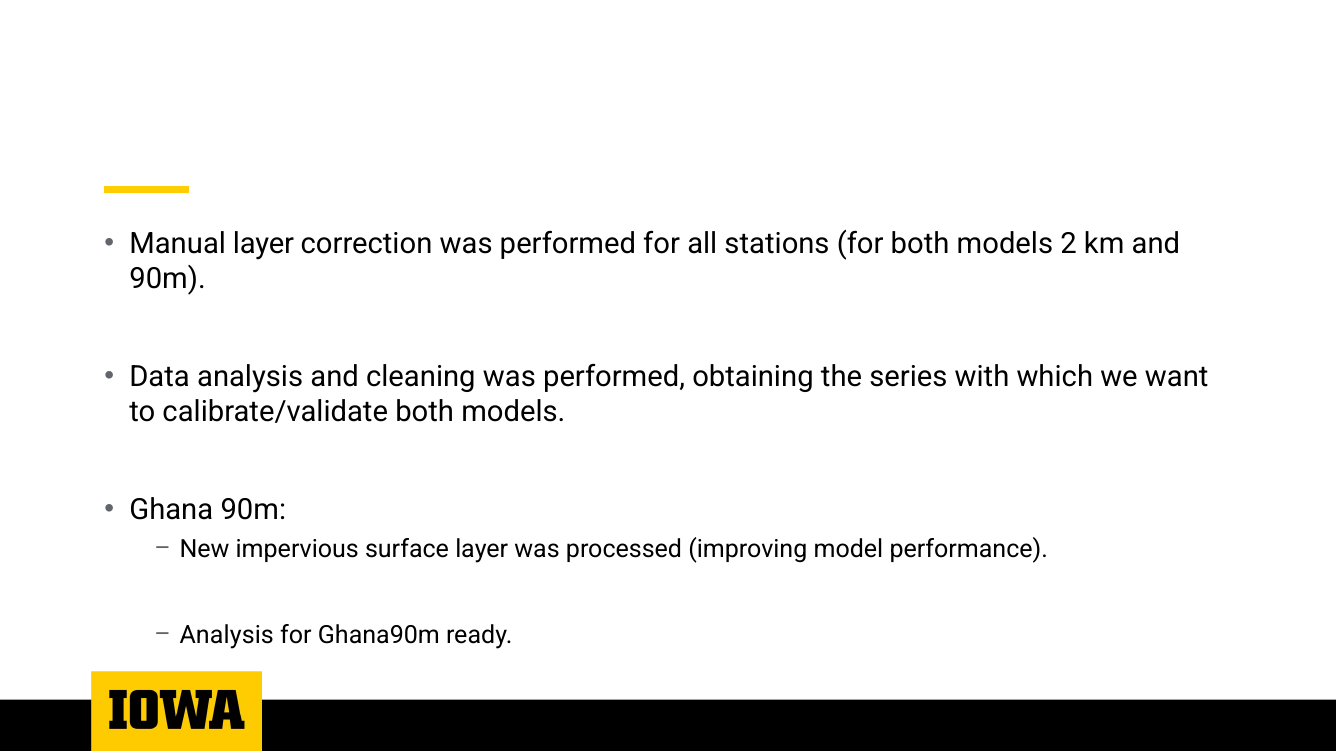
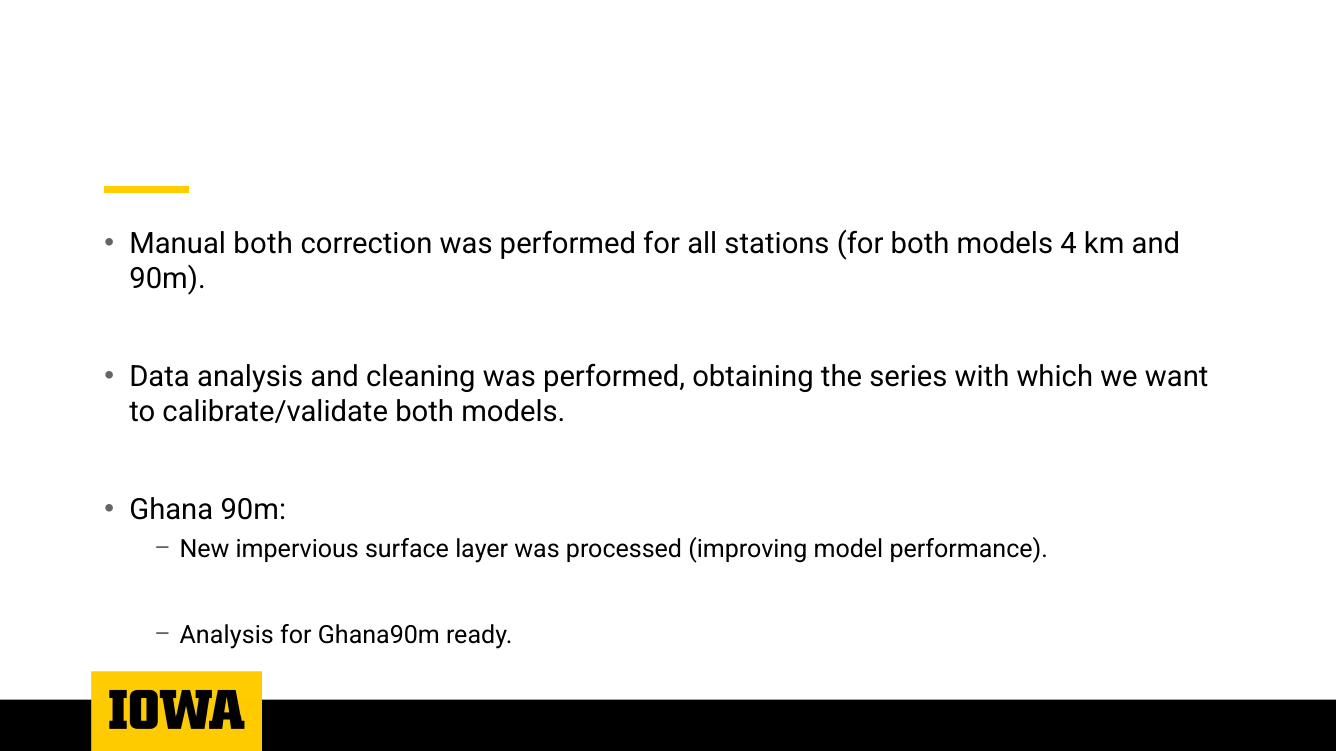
Manual layer: layer -> both (263, 244)
2: 2 -> 4 (1068, 244)
